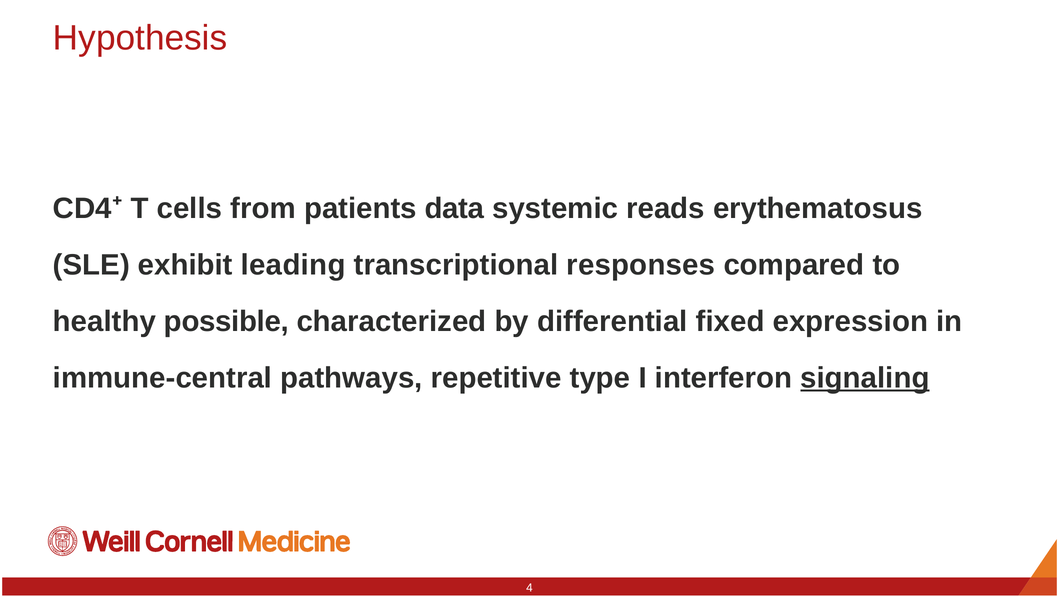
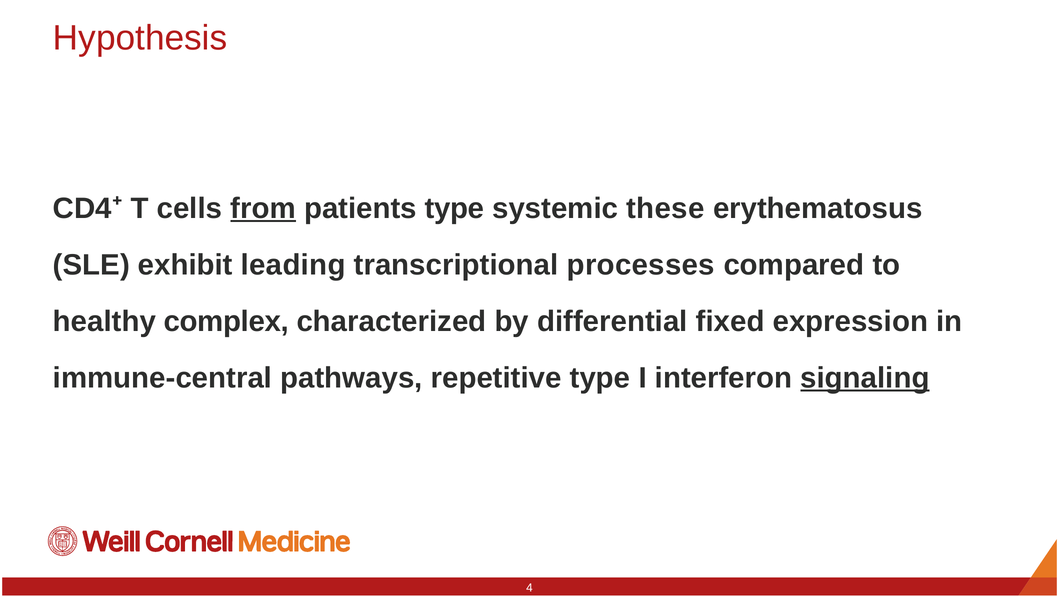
from underline: none -> present (263, 208)
patients data: data -> type (455, 208)
reads: reads -> these (665, 208)
responses: responses -> processes (641, 265)
possible: possible -> complex (226, 321)
